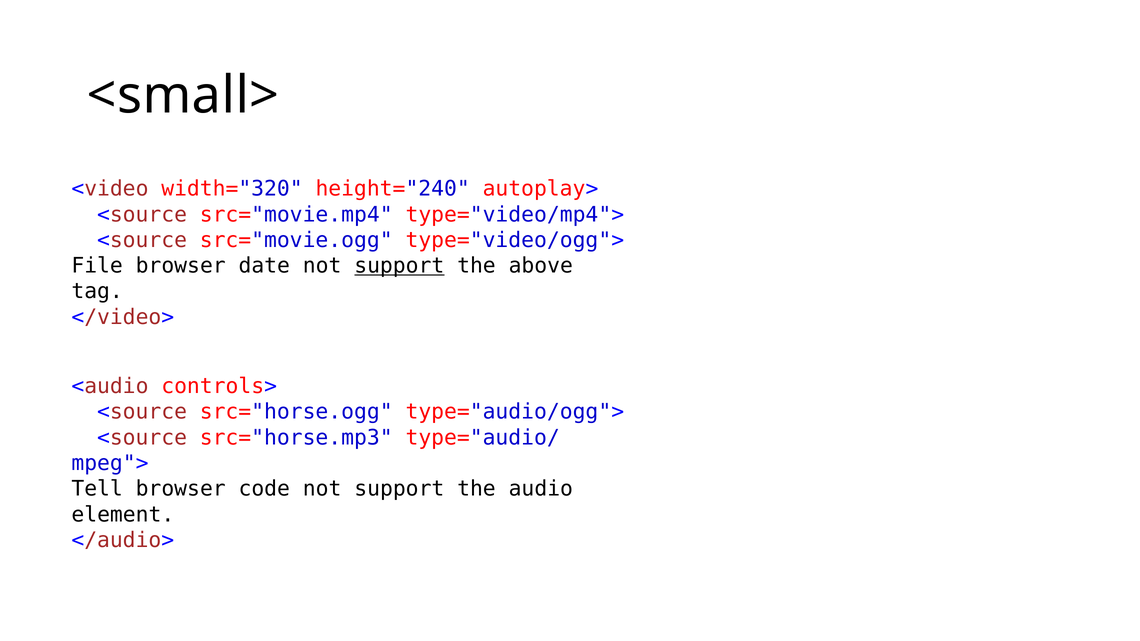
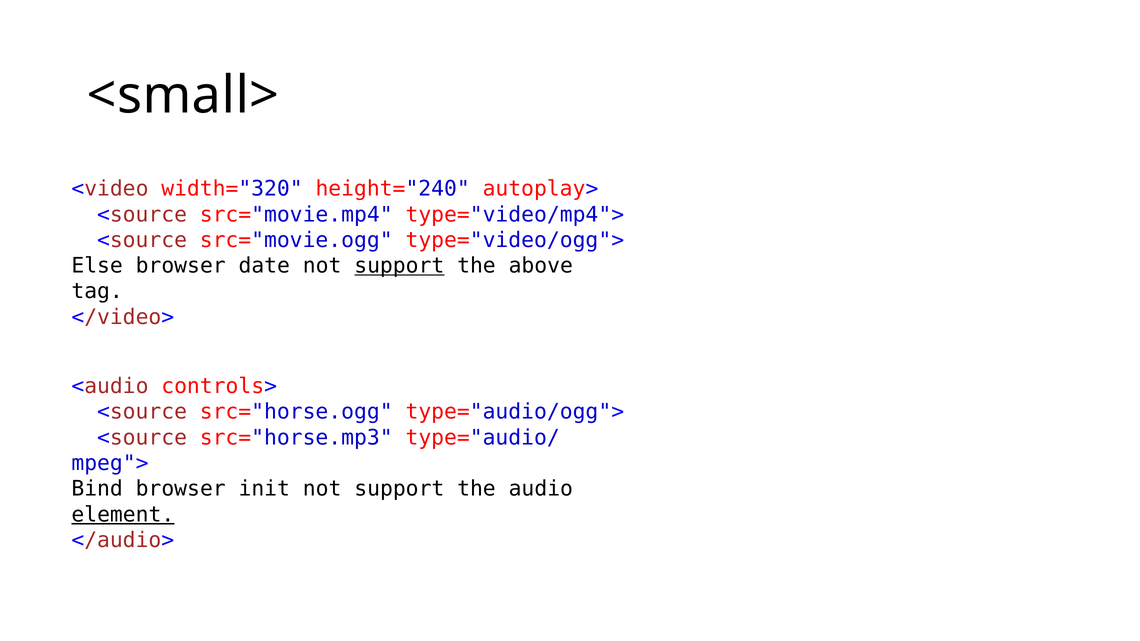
File: File -> Else (97, 266)
Tell: Tell -> Bind (97, 489)
code: code -> init (264, 489)
element underline: none -> present (123, 515)
